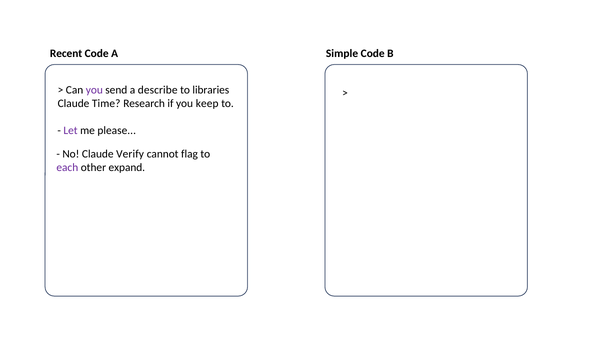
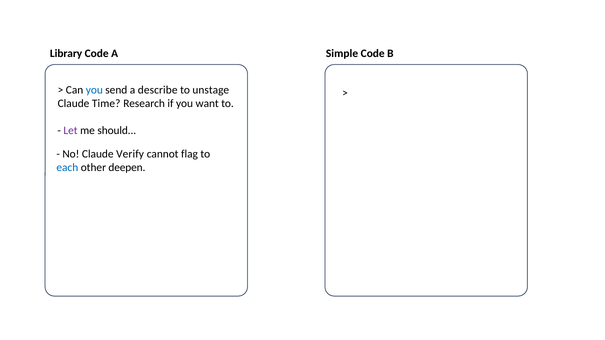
Recent: Recent -> Library (66, 54)
you colour: purple -> blue (94, 90)
libraries: libraries -> unstage (211, 90)
keep: keep -> want (207, 104)
please: please -> should (117, 131)
each colour: purple -> blue (67, 168)
expand: expand -> deepen (127, 168)
